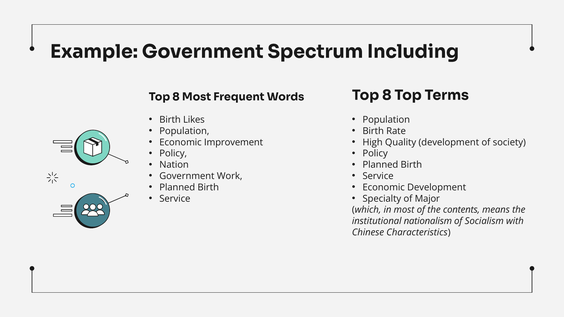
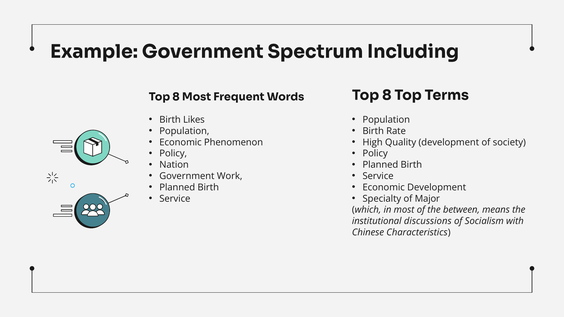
Improvement: Improvement -> Phenomenon (234, 142)
contents: contents -> between (461, 210)
nationalism: nationalism -> discussions (428, 221)
